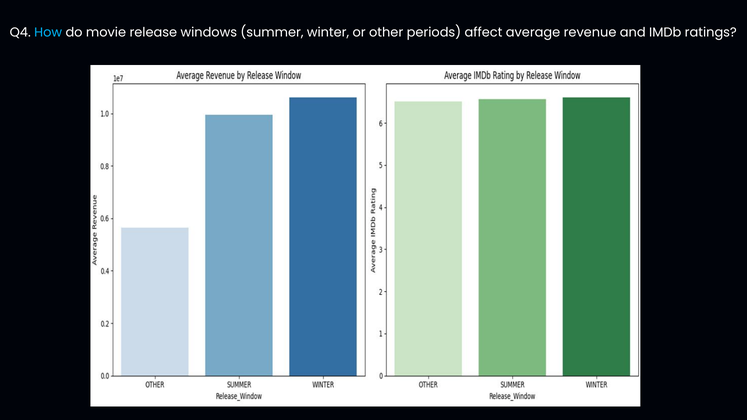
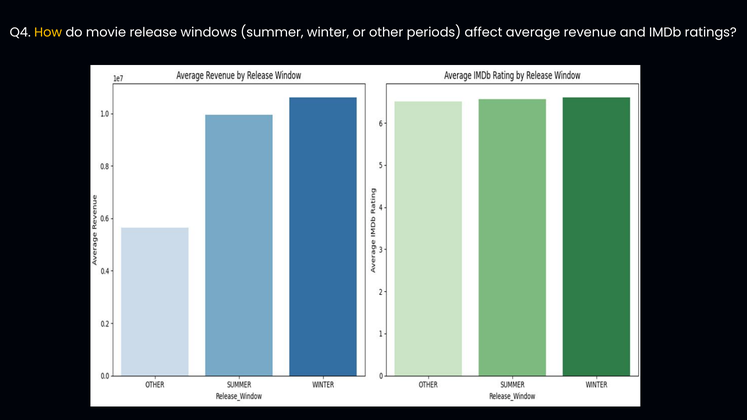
How colour: light blue -> yellow (48, 33)
